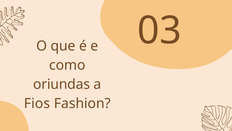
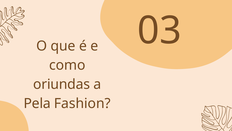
Fios: Fios -> Pela (37, 103)
